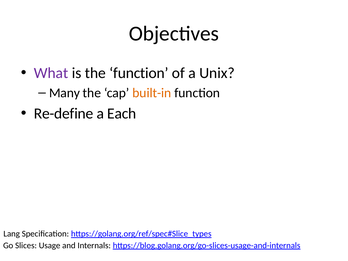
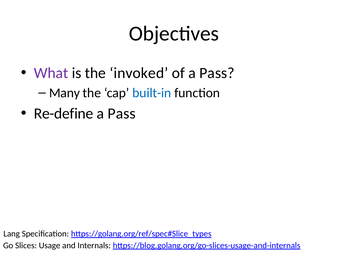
the function: function -> invoked (139, 73)
of a Unix: Unix -> Pass (217, 73)
built-in colour: orange -> blue (152, 93)
Each: Each -> Pass (122, 114)
